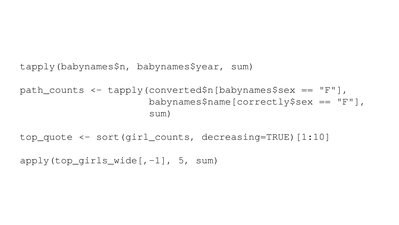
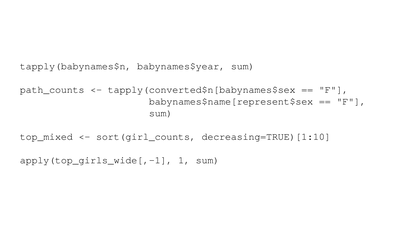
babynames$name[correctly$sex: babynames$name[correctly$sex -> babynames$name[represent$sex (231, 101)
top_quote: top_quote -> top_mixed (46, 136)
5: 5 -> 1 (184, 160)
